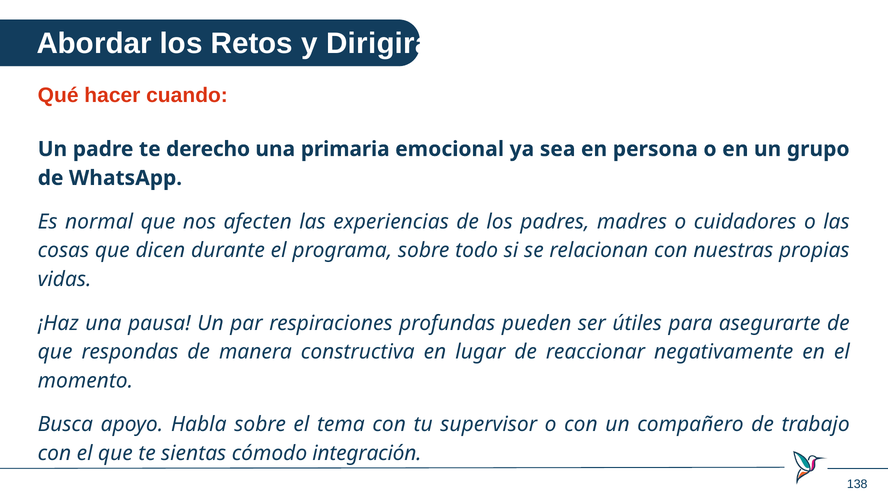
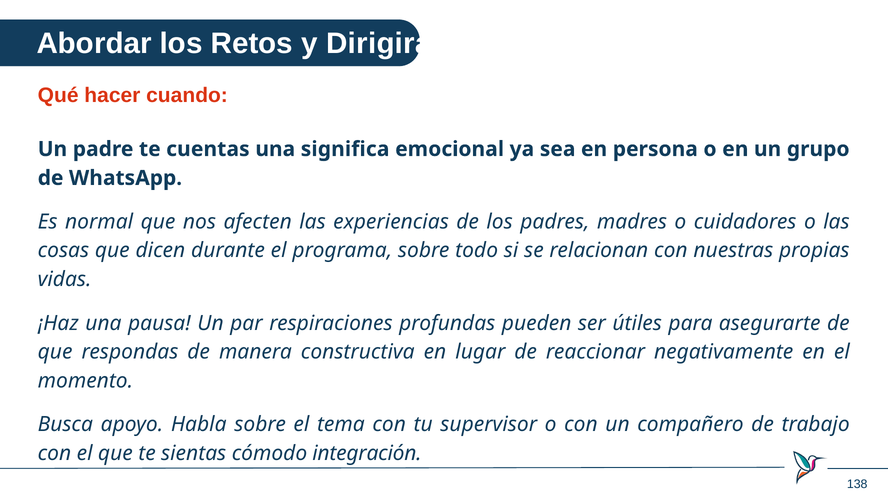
derecho: derecho -> cuentas (208, 149)
primaria: primaria -> significa (345, 149)
